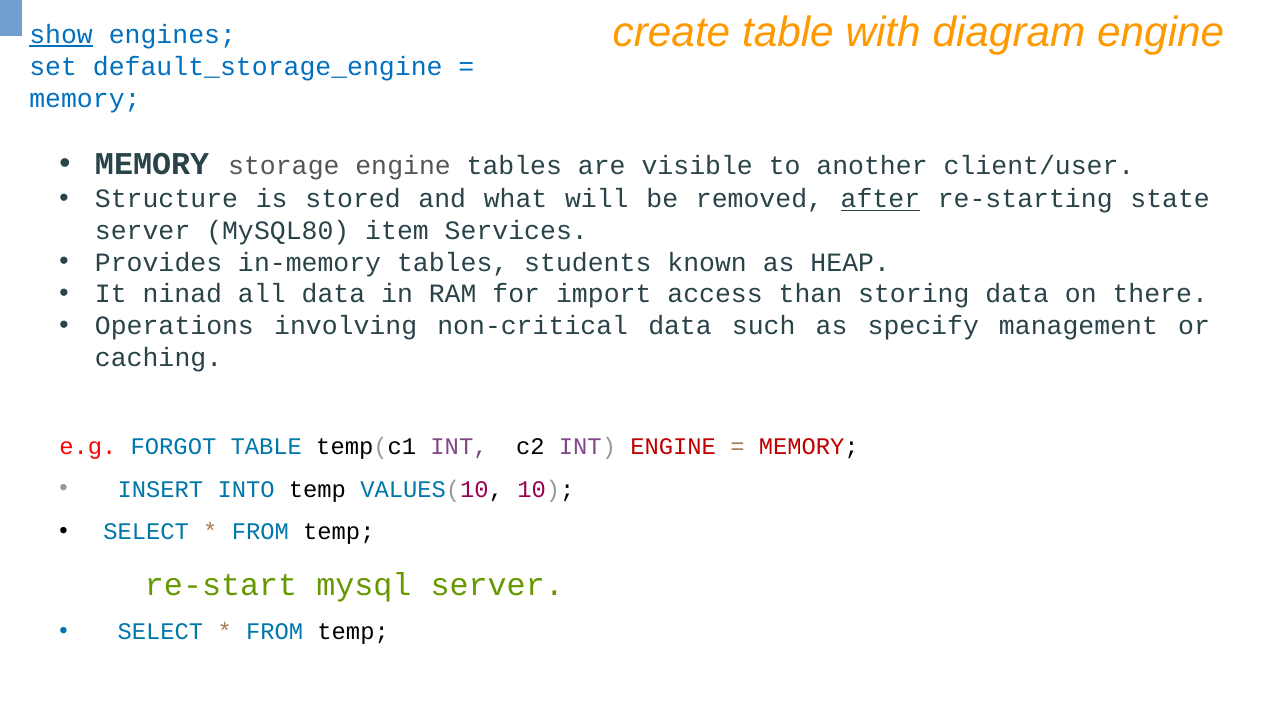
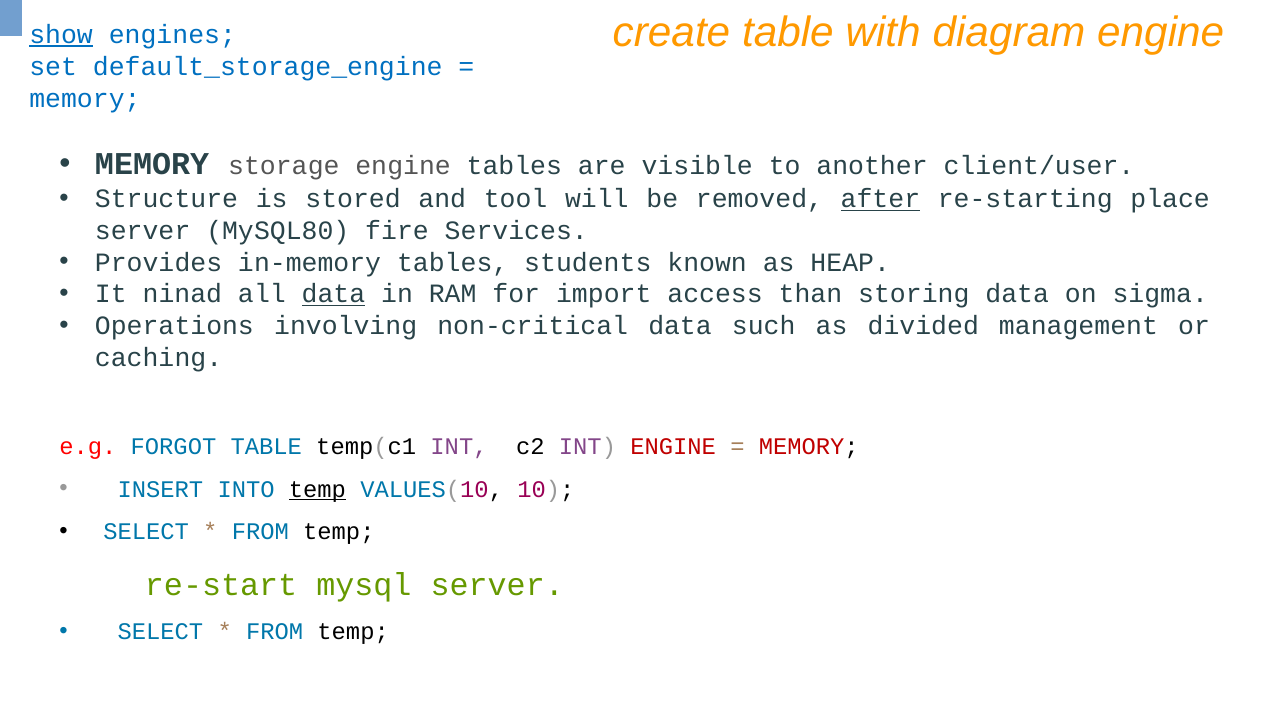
what: what -> tool (516, 199)
state: state -> place (1170, 199)
item: item -> fire (397, 231)
data underline: none -> present (333, 294)
there: there -> sigma (1160, 294)
specify: specify -> divided (923, 326)
temp underline: none -> present (317, 489)
